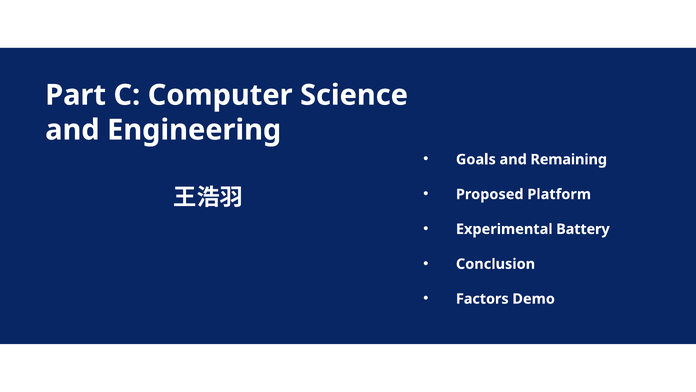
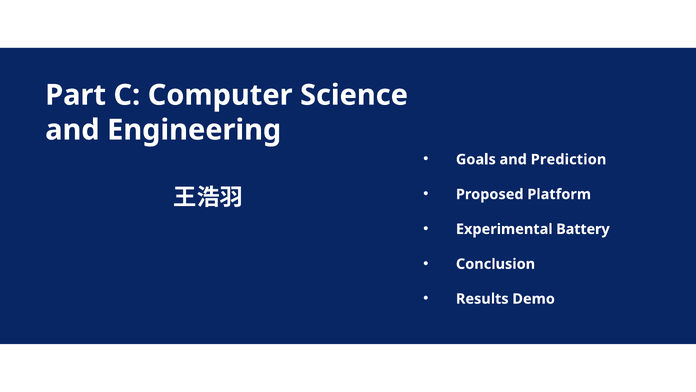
Remaining: Remaining -> Prediction (569, 159)
Factors: Factors -> Results (482, 299)
